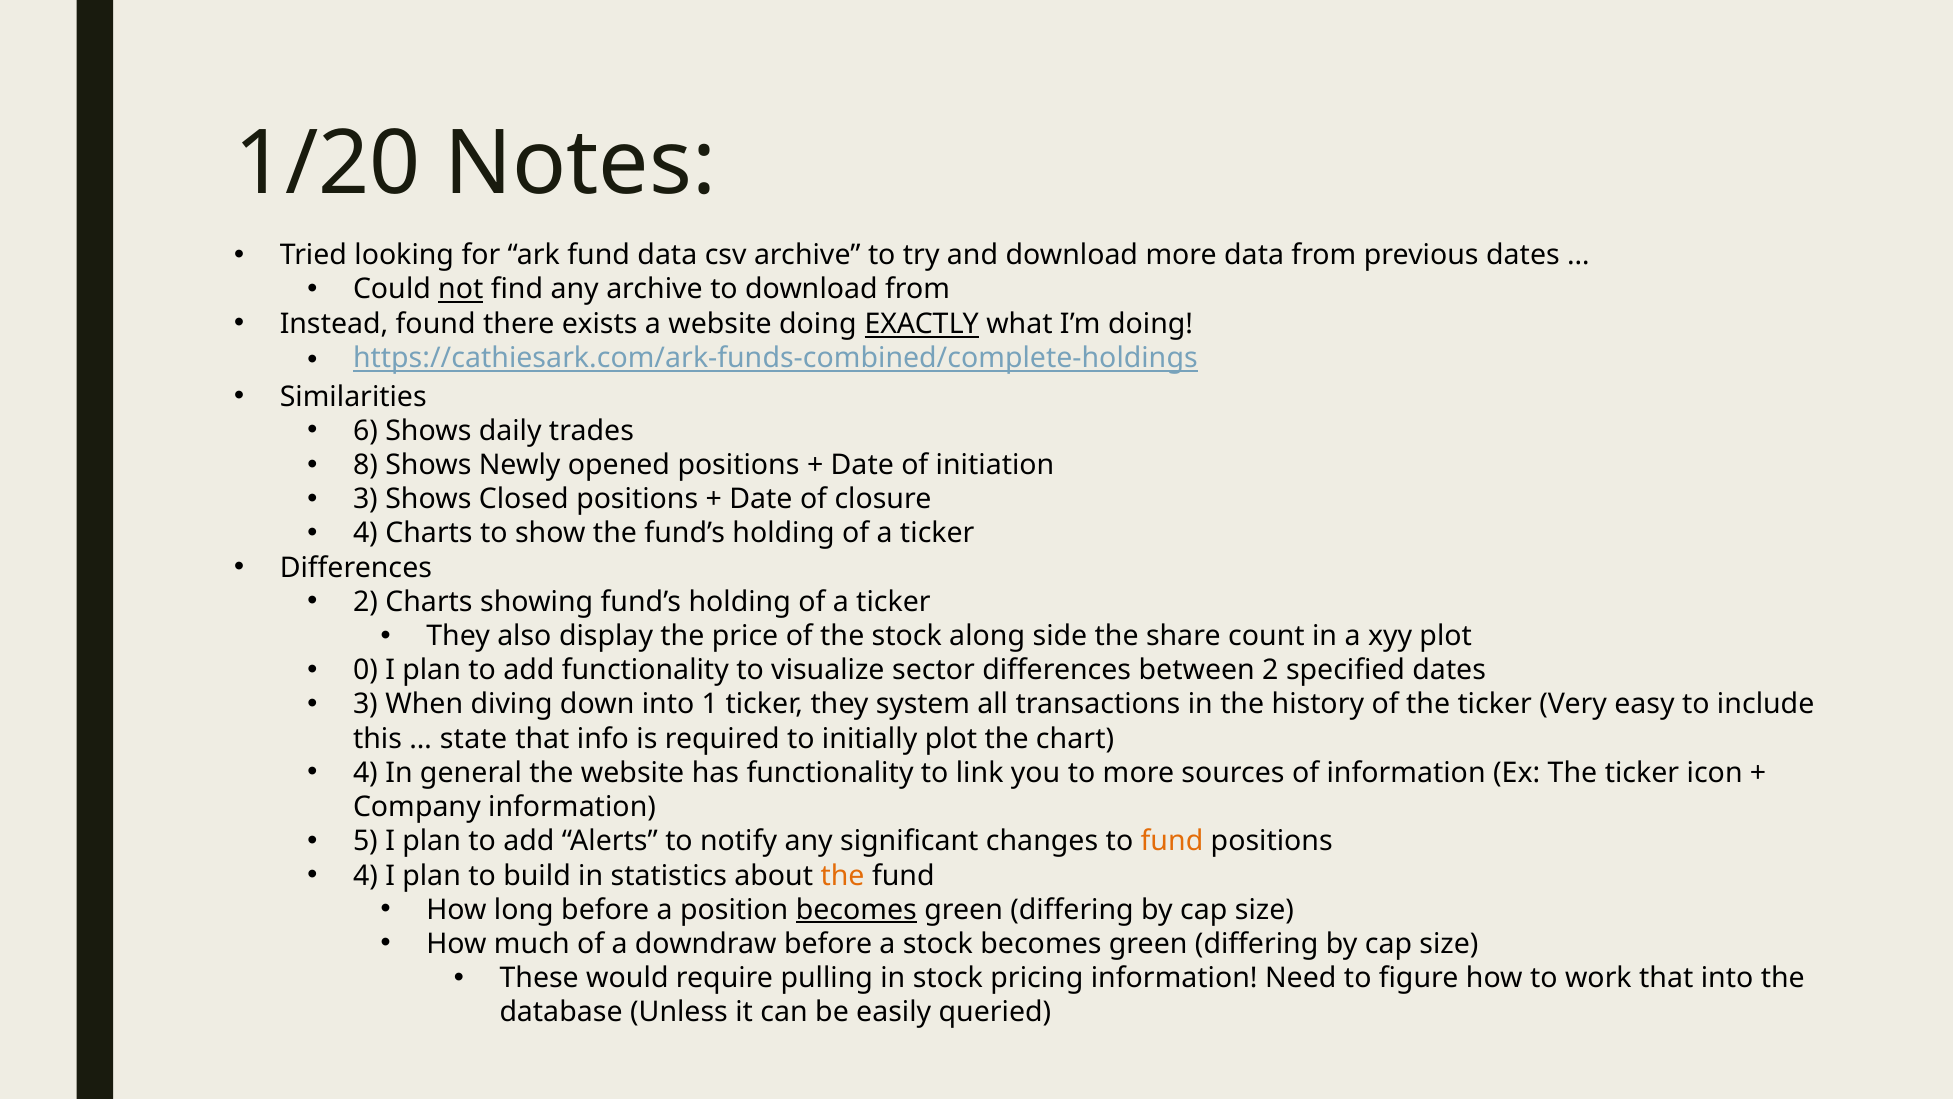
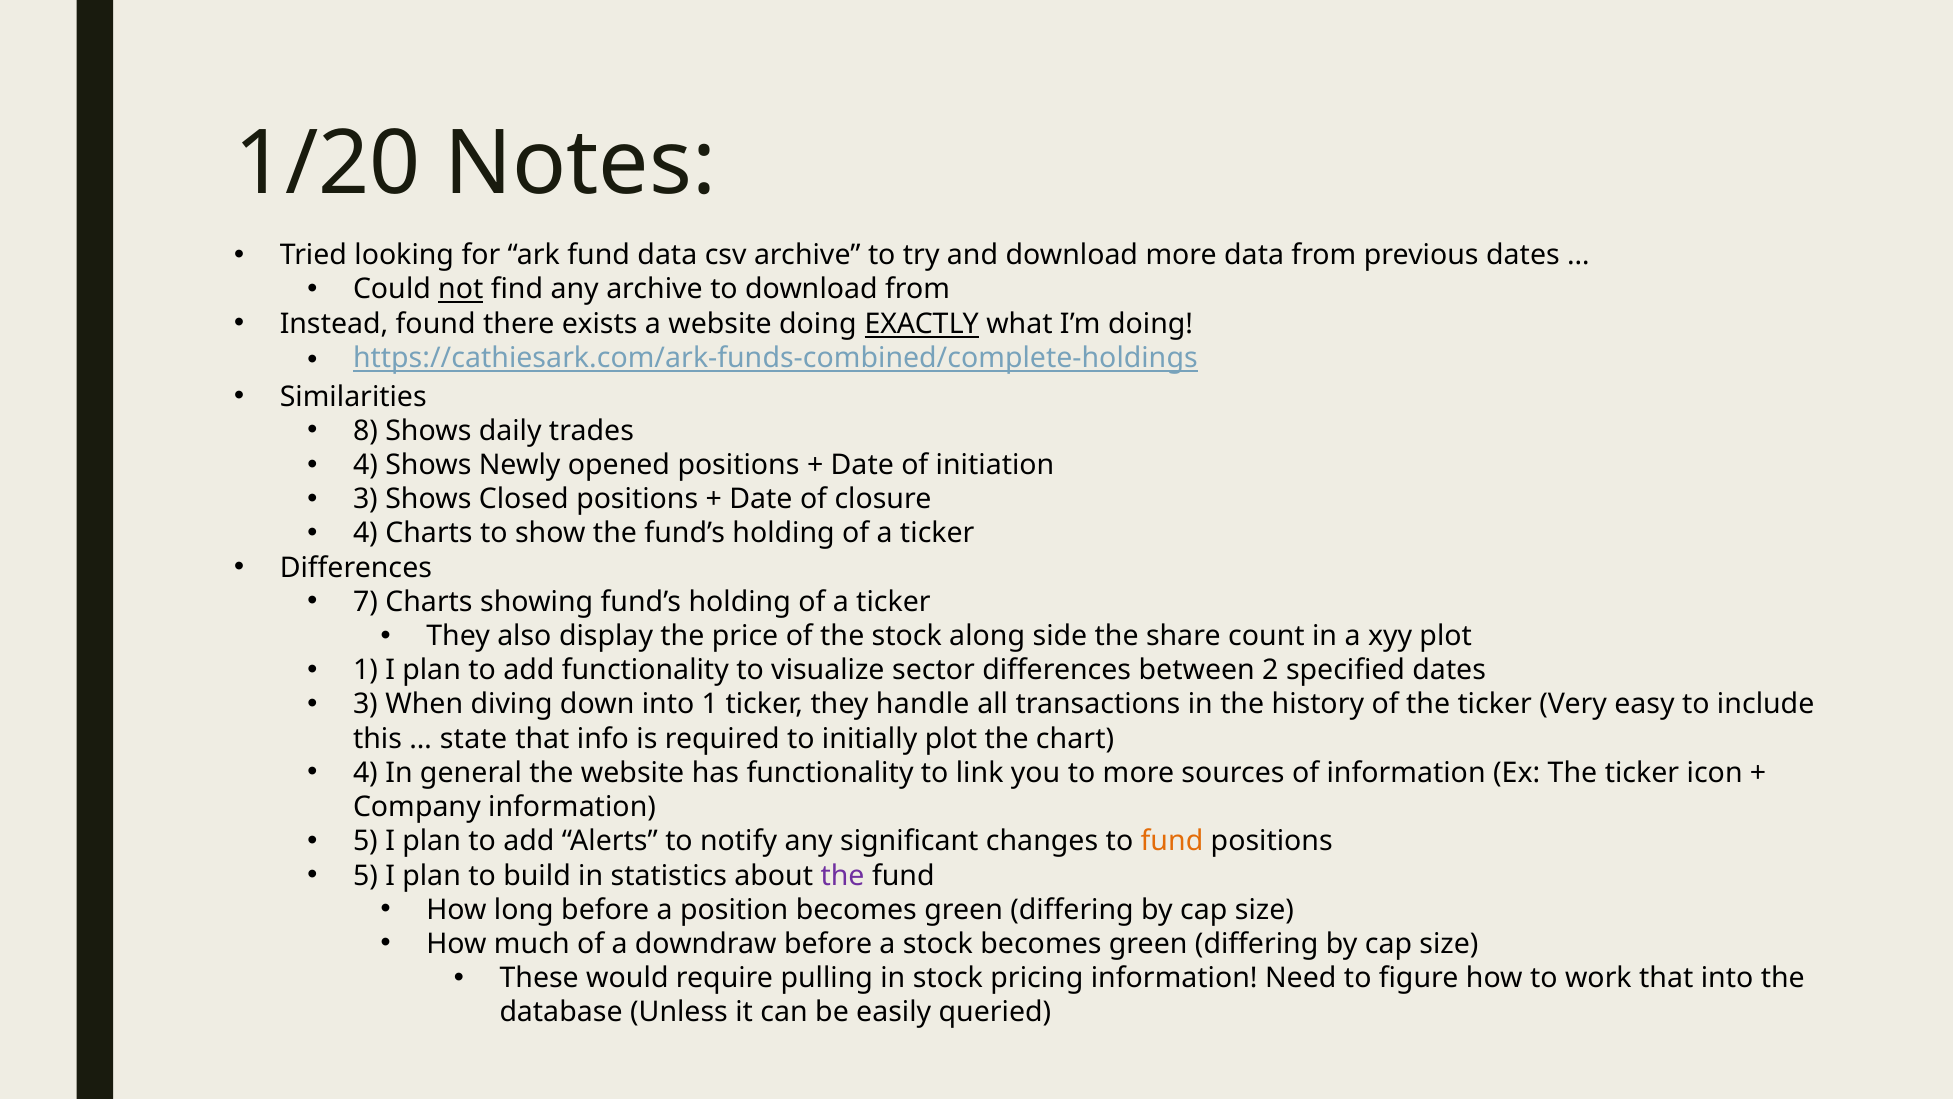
6: 6 -> 8 (365, 431)
8: 8 -> 4 (365, 465)
2: 2 -> 7 (365, 602)
0: 0 -> 1 (365, 670)
system: system -> handle (923, 704)
4: 4 -> 5 (365, 875)
the colour: orange -> purple (843, 875)
becomes underline: present -> none (856, 909)
